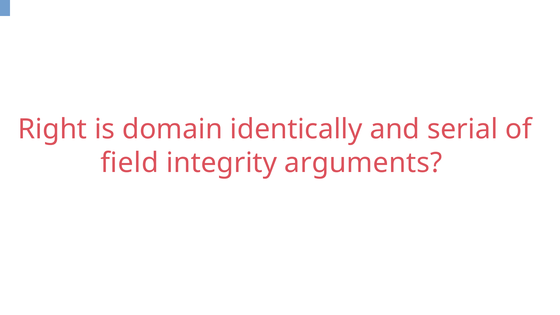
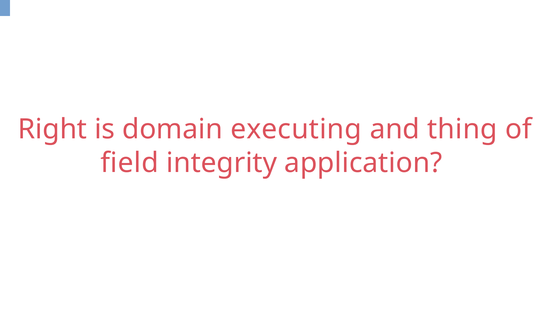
identically: identically -> executing (296, 129)
serial: serial -> thing (462, 129)
arguments: arguments -> application (363, 163)
